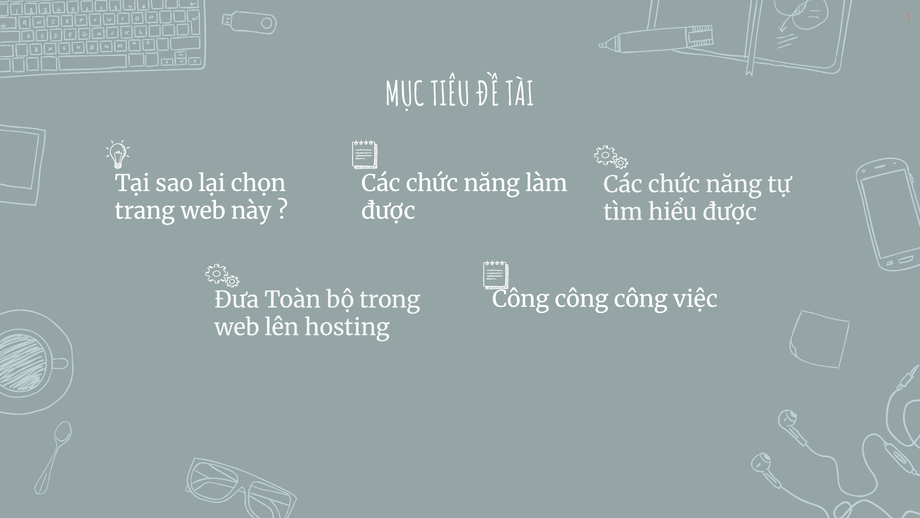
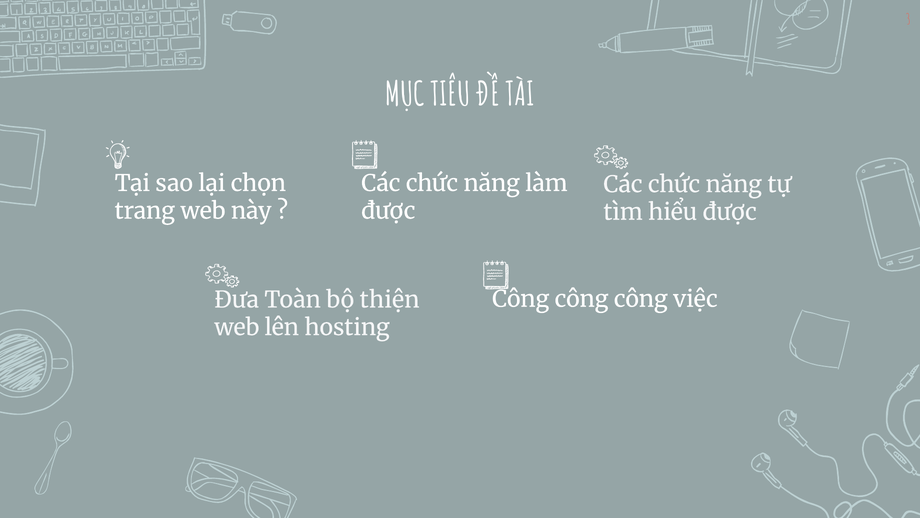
trong: trong -> thiện (390, 300)
